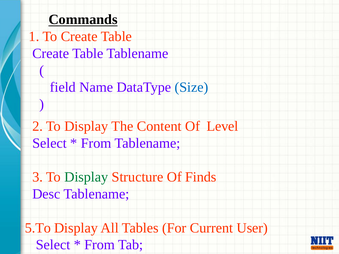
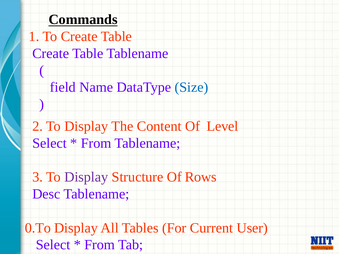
Display colour: green -> purple (86, 177)
Finds: Finds -> Rows (201, 177)
5.To: 5.To -> 0.To (38, 228)
